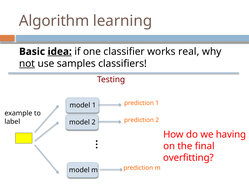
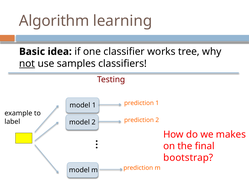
idea underline: present -> none (60, 52)
real: real -> tree (189, 52)
having: having -> makes (231, 134)
overfitting: overfitting -> bootstrap (188, 158)
